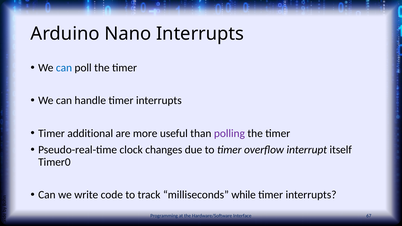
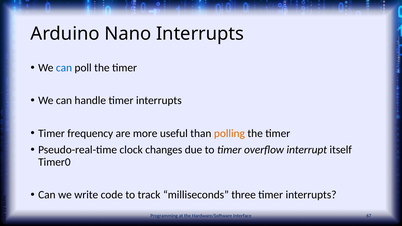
additional: additional -> frequency (90, 133)
polling colour: purple -> orange (229, 133)
while: while -> three (244, 195)
